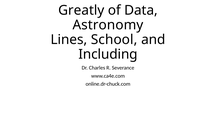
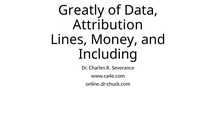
Astronomy: Astronomy -> Attribution (108, 25)
School: School -> Money (114, 39)
